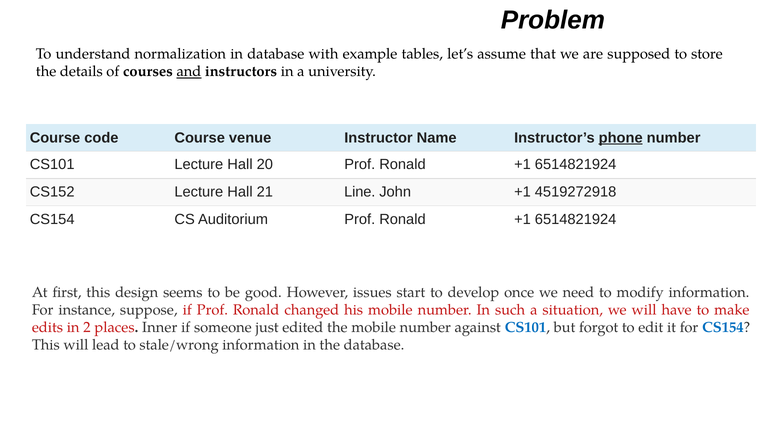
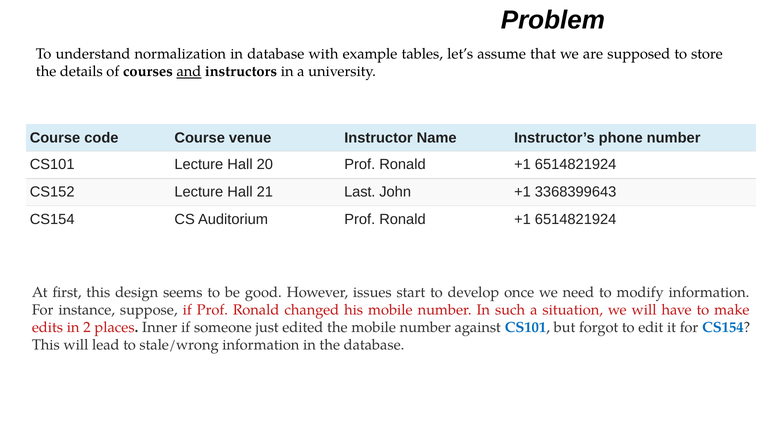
phone underline: present -> none (621, 138)
Line: Line -> Last (360, 192)
4519272918: 4519272918 -> 3368399643 (576, 192)
